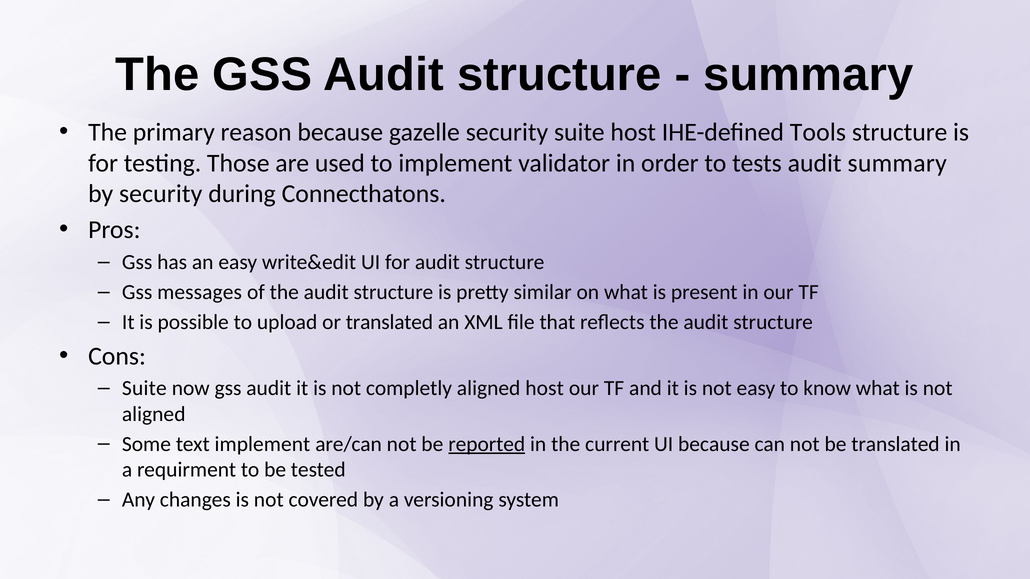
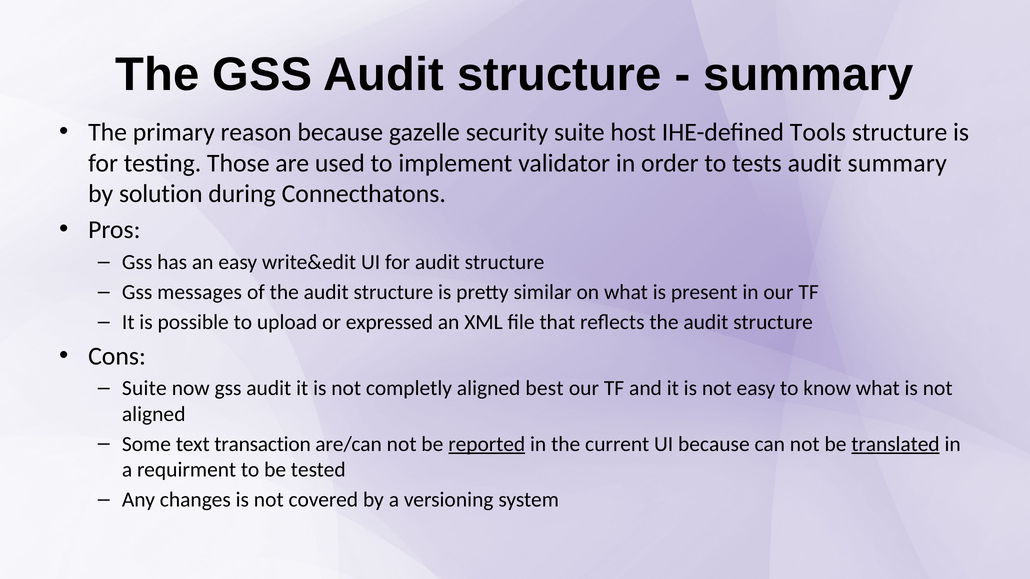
by security: security -> solution (161, 194)
or translated: translated -> expressed (389, 322)
aligned host: host -> best (545, 389)
text implement: implement -> transaction (263, 444)
translated underline: none -> present (895, 444)
